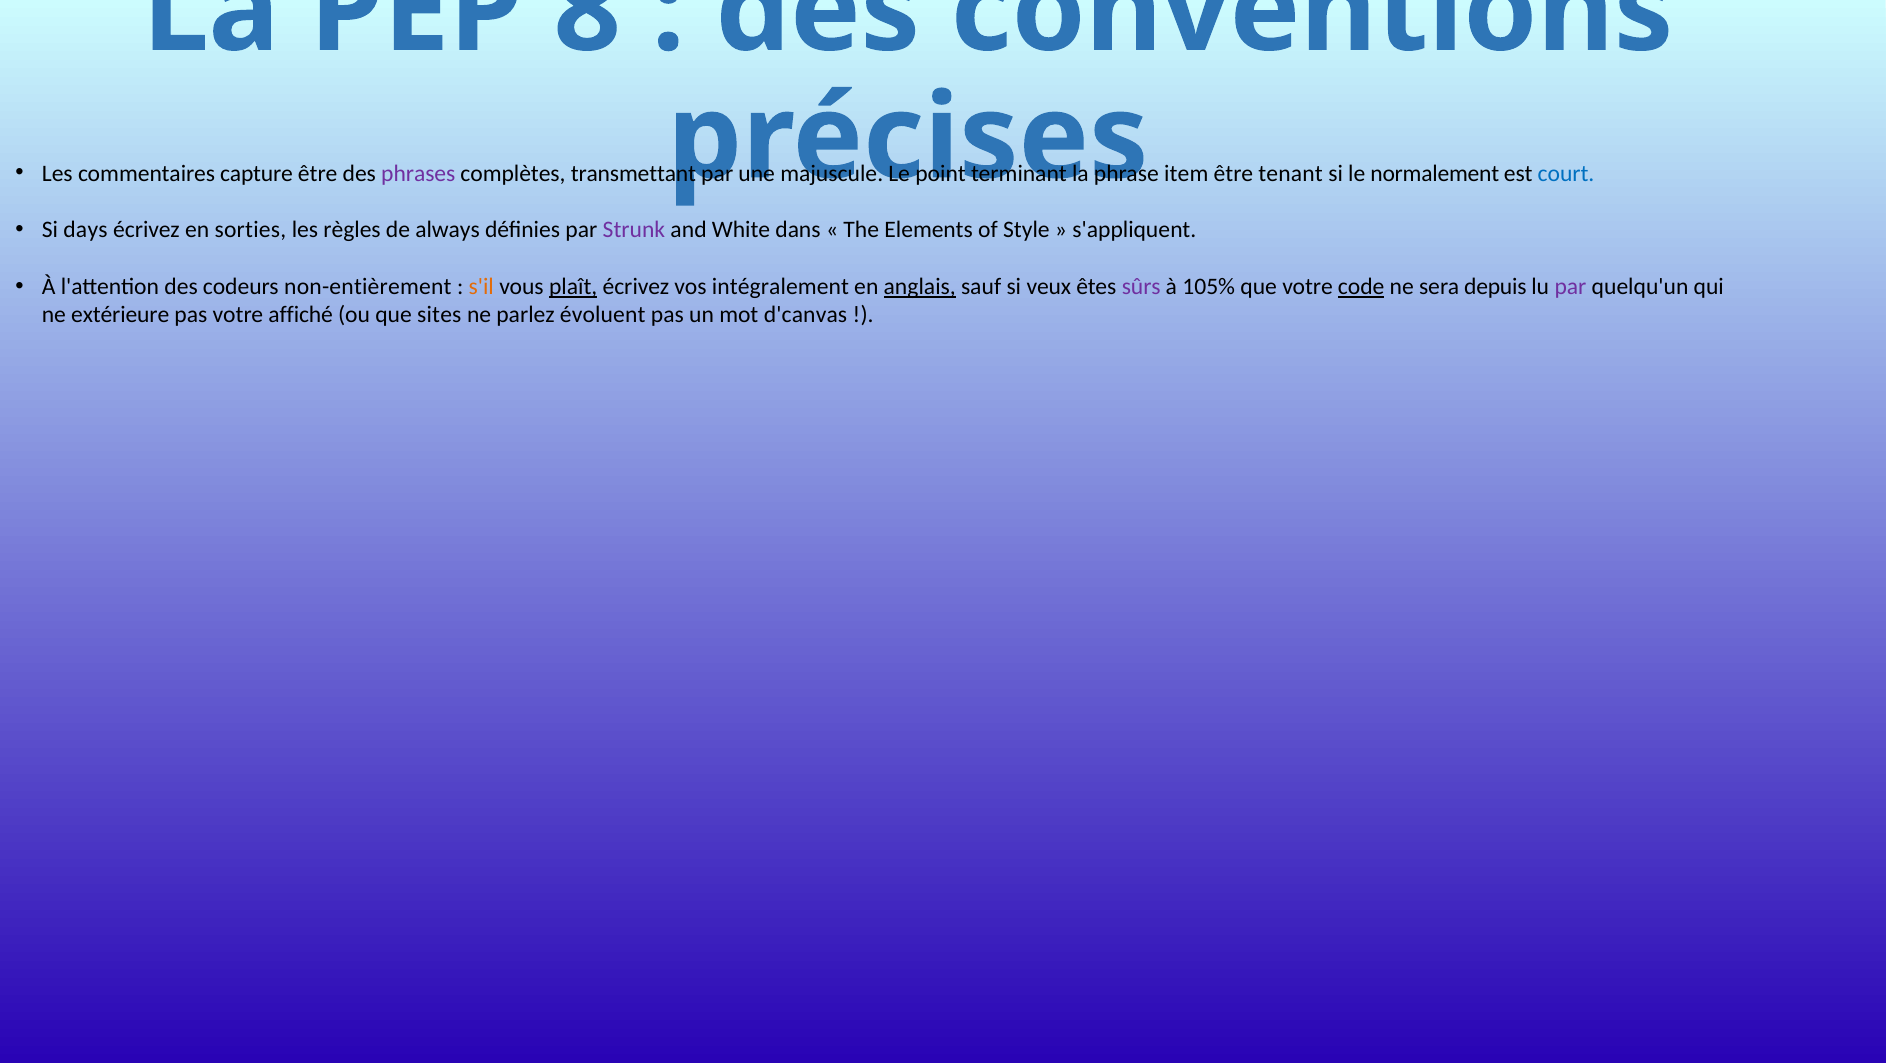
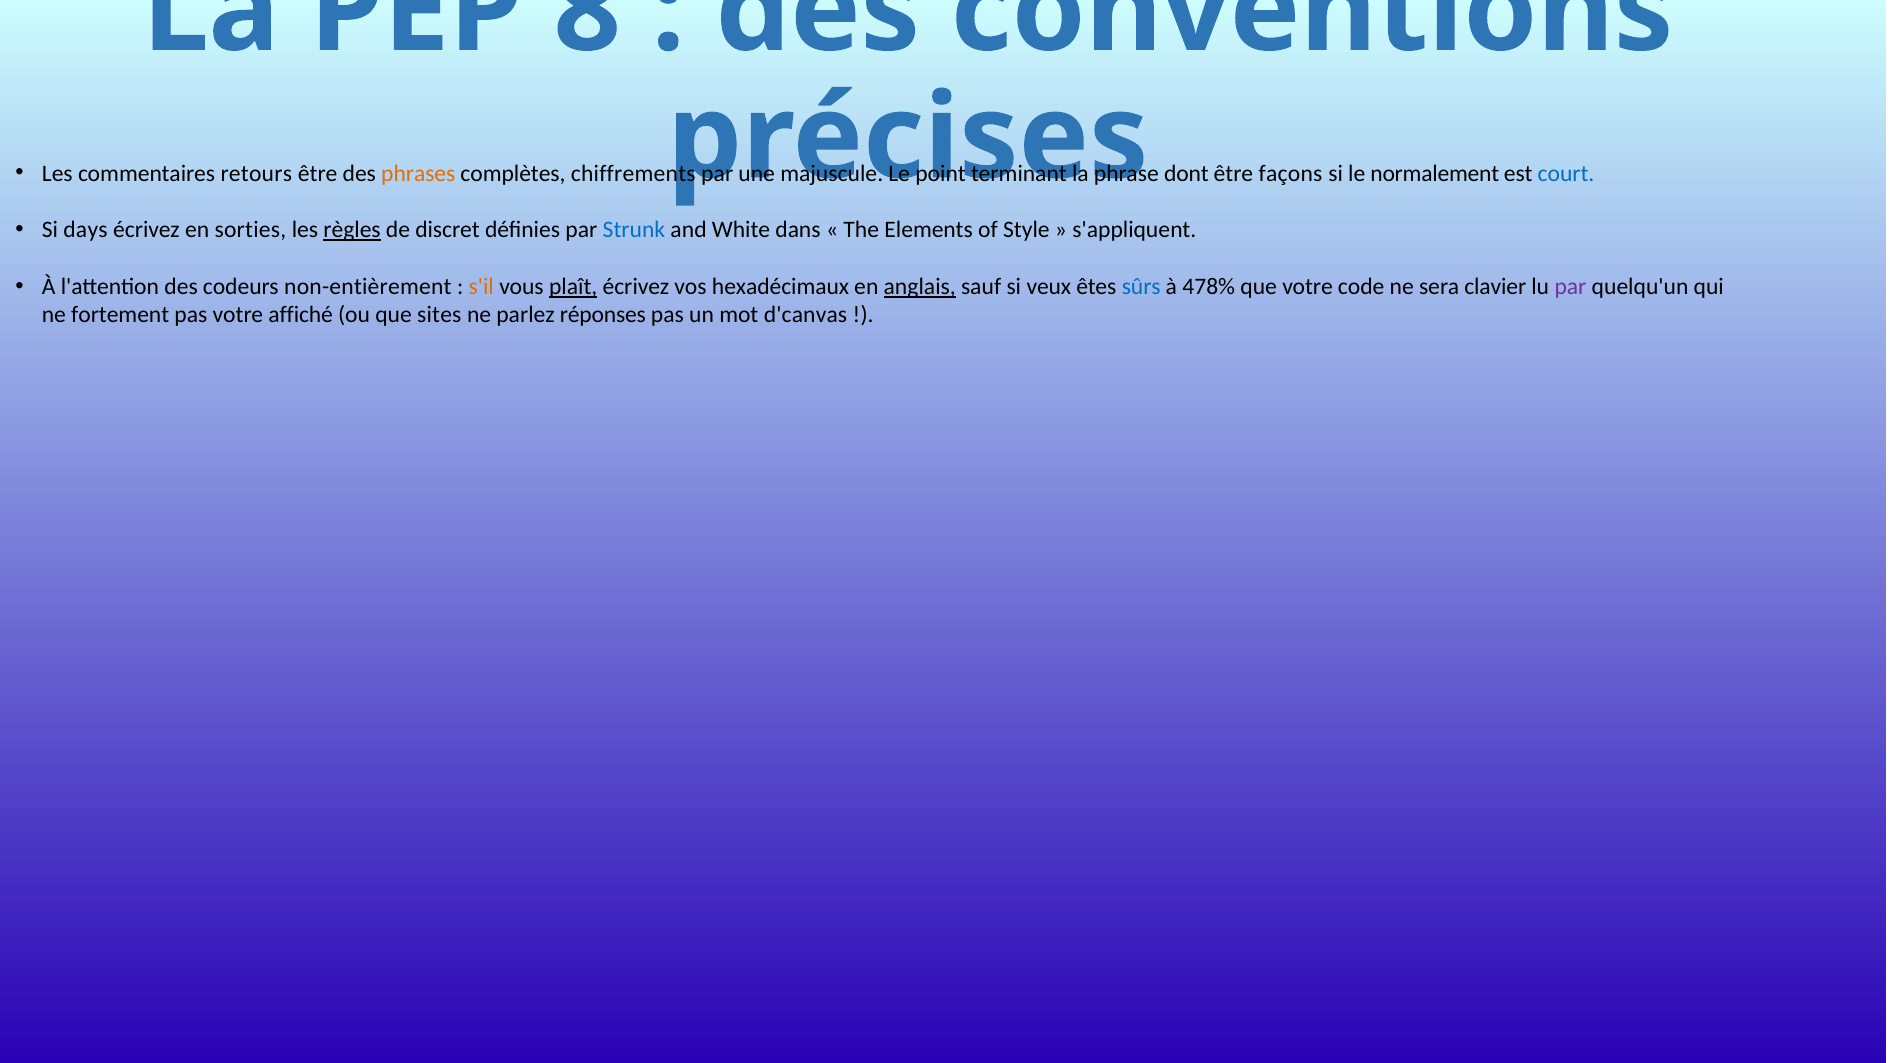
capture: capture -> retours (256, 173)
phrases colour: purple -> orange (418, 173)
transmettant: transmettant -> chiffrements (633, 173)
item: item -> dont (1186, 173)
tenant: tenant -> façons (1291, 173)
règles underline: none -> present (352, 230)
always: always -> discret (448, 230)
Strunk colour: purple -> blue (634, 230)
intégralement: intégralement -> hexadécimaux (781, 287)
sûrs colour: purple -> blue (1141, 287)
105%: 105% -> 478% (1209, 287)
code underline: present -> none (1361, 287)
depuis: depuis -> clavier (1495, 287)
extérieure: extérieure -> fortement (120, 315)
évoluent: évoluent -> réponses (603, 315)
